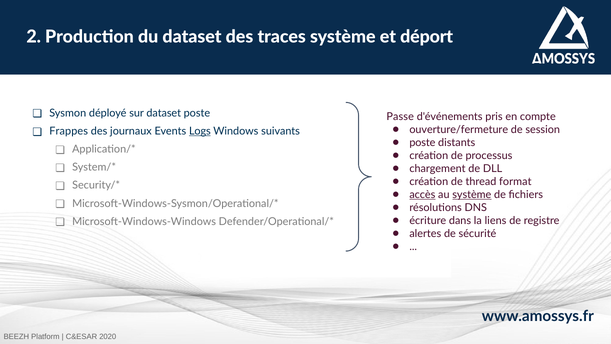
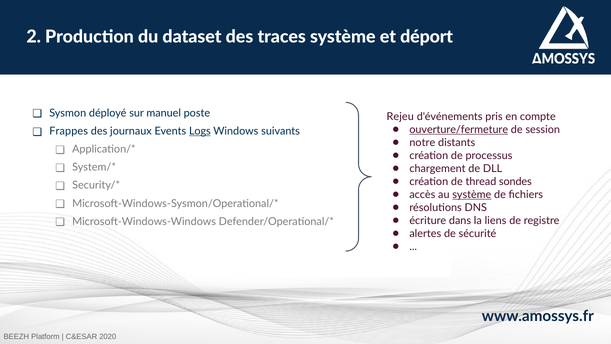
sur dataset: dataset -> manuel (164, 113)
Passe: Passe -> Rejeu (400, 116)
ouverture/fermeture underline: none -> present (459, 129)
poste: poste -> notre (422, 142)
format: format -> sondes (515, 181)
accès underline: present -> none (422, 194)
